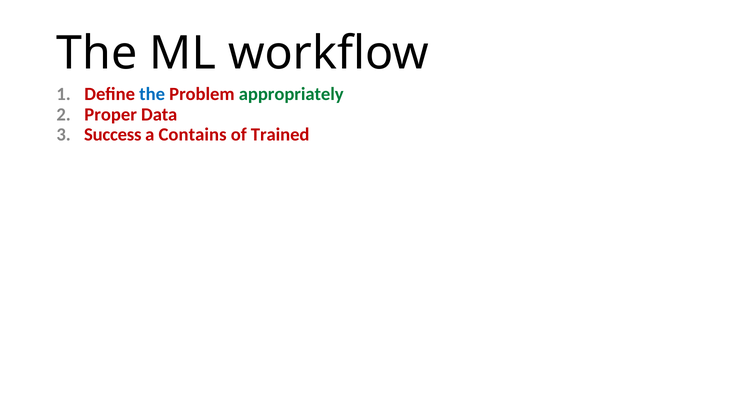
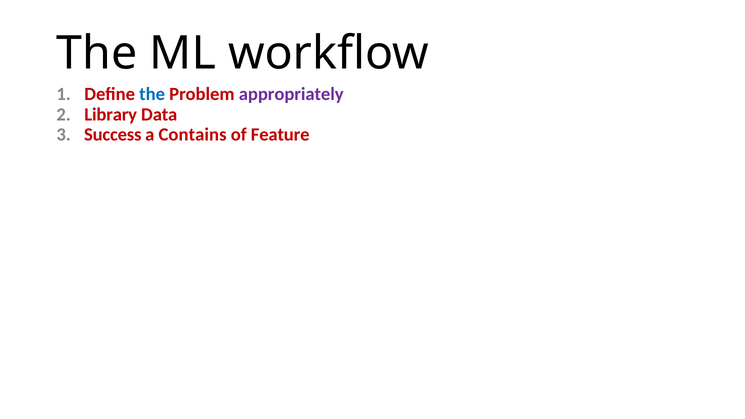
appropriately colour: green -> purple (291, 94)
Proper: Proper -> Library (111, 114)
Trained: Trained -> Feature (280, 135)
